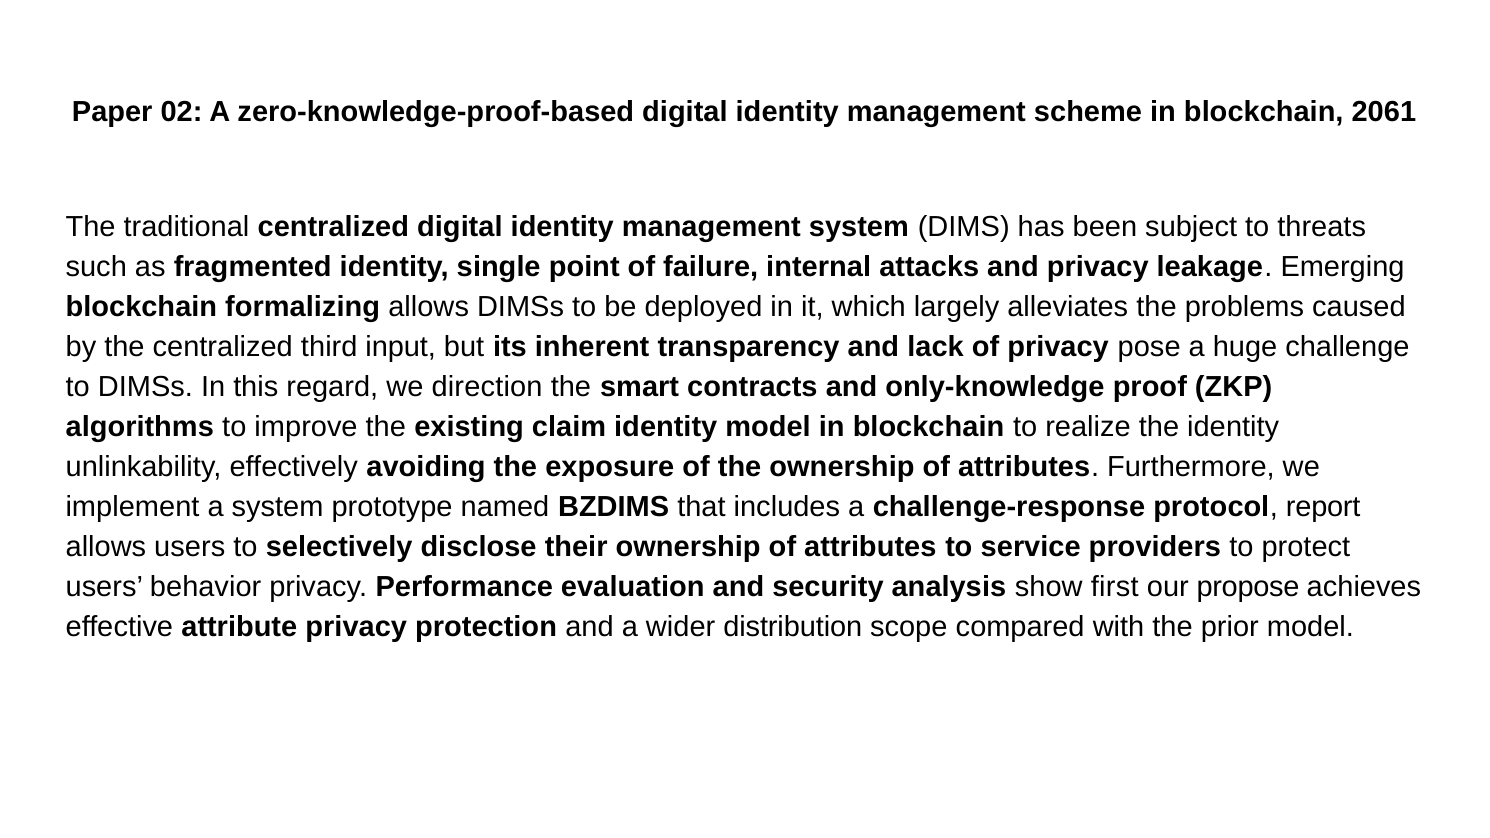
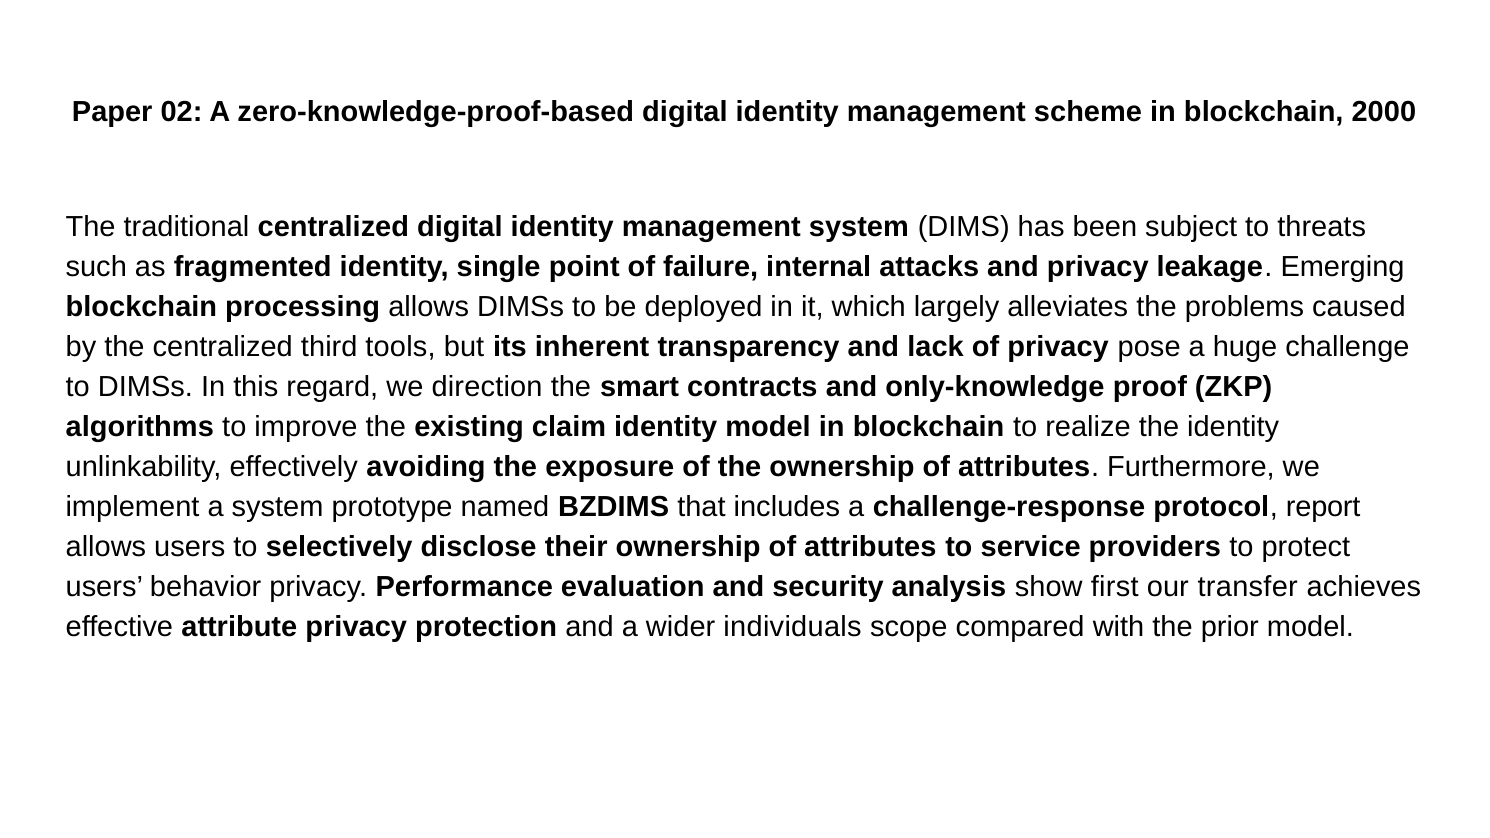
2061: 2061 -> 2000 (1384, 112)
formalizing: formalizing -> processing (303, 307)
input: input -> tools (401, 347)
propose: propose -> transfer (1248, 587)
distribution: distribution -> individuals (793, 627)
